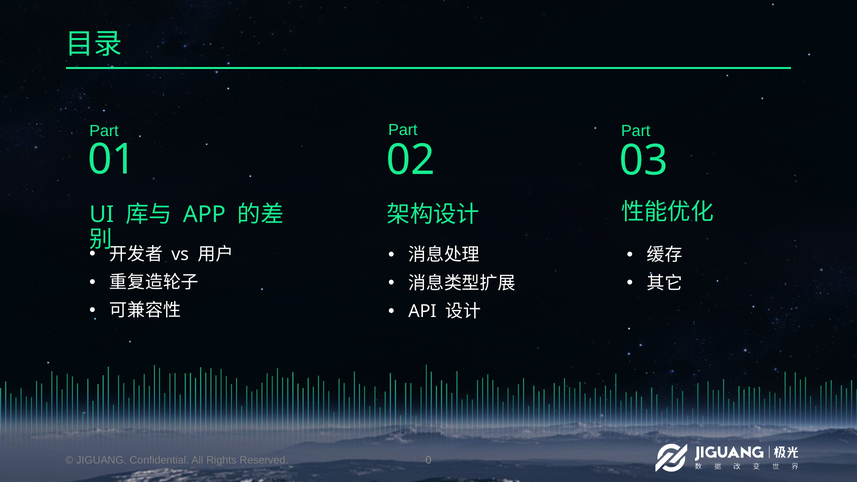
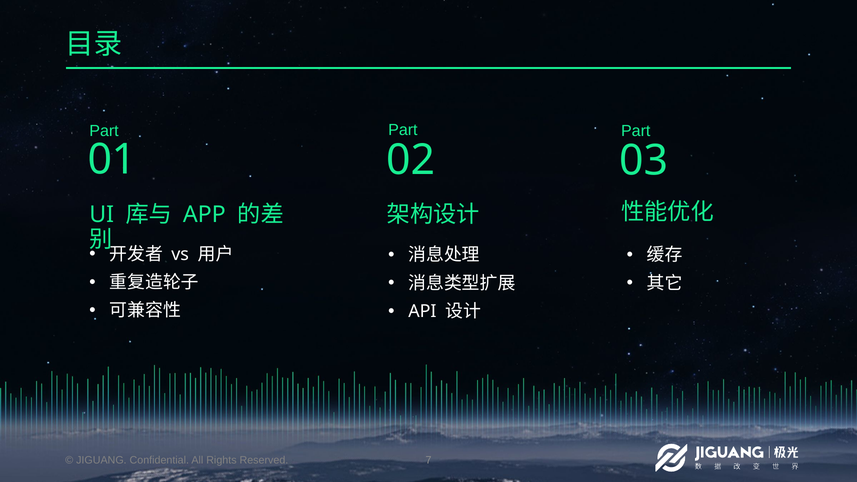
0: 0 -> 7 (429, 460)
